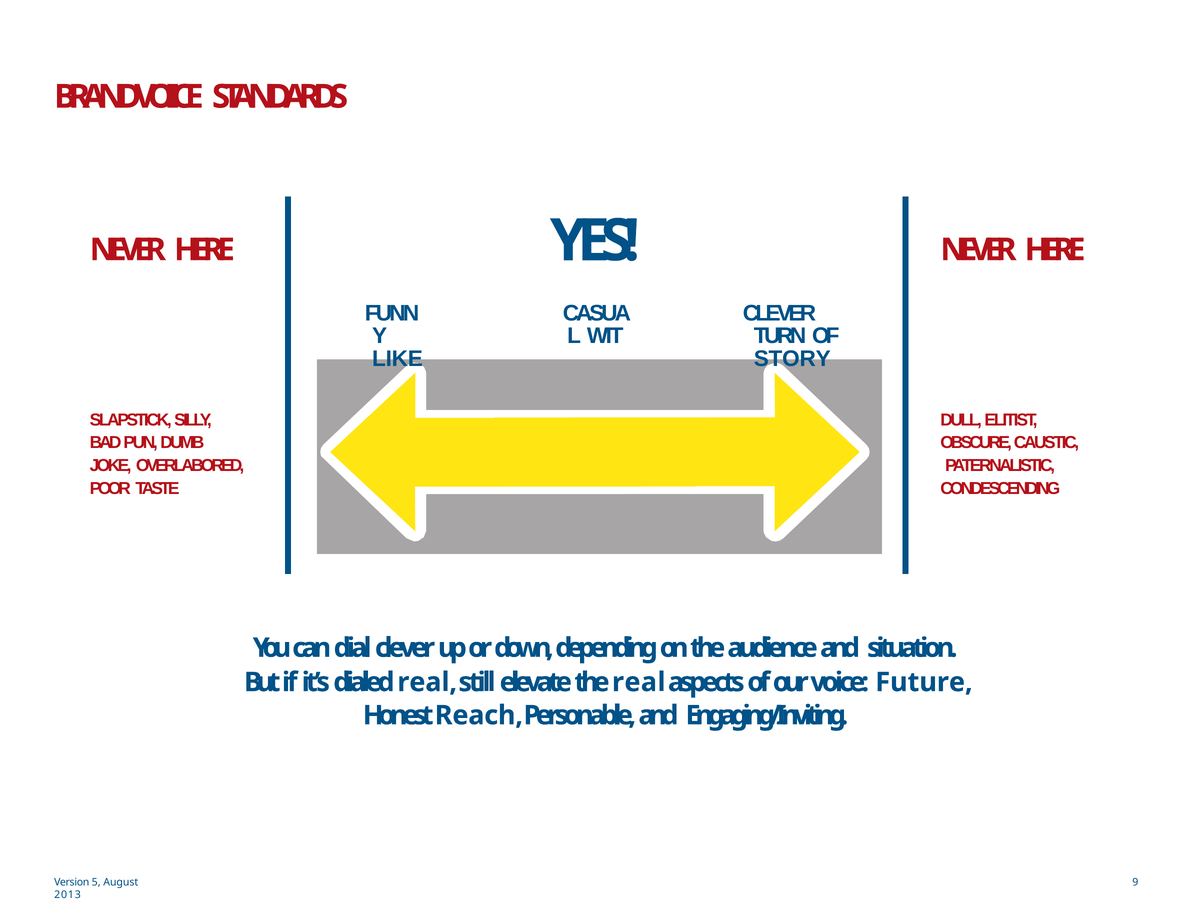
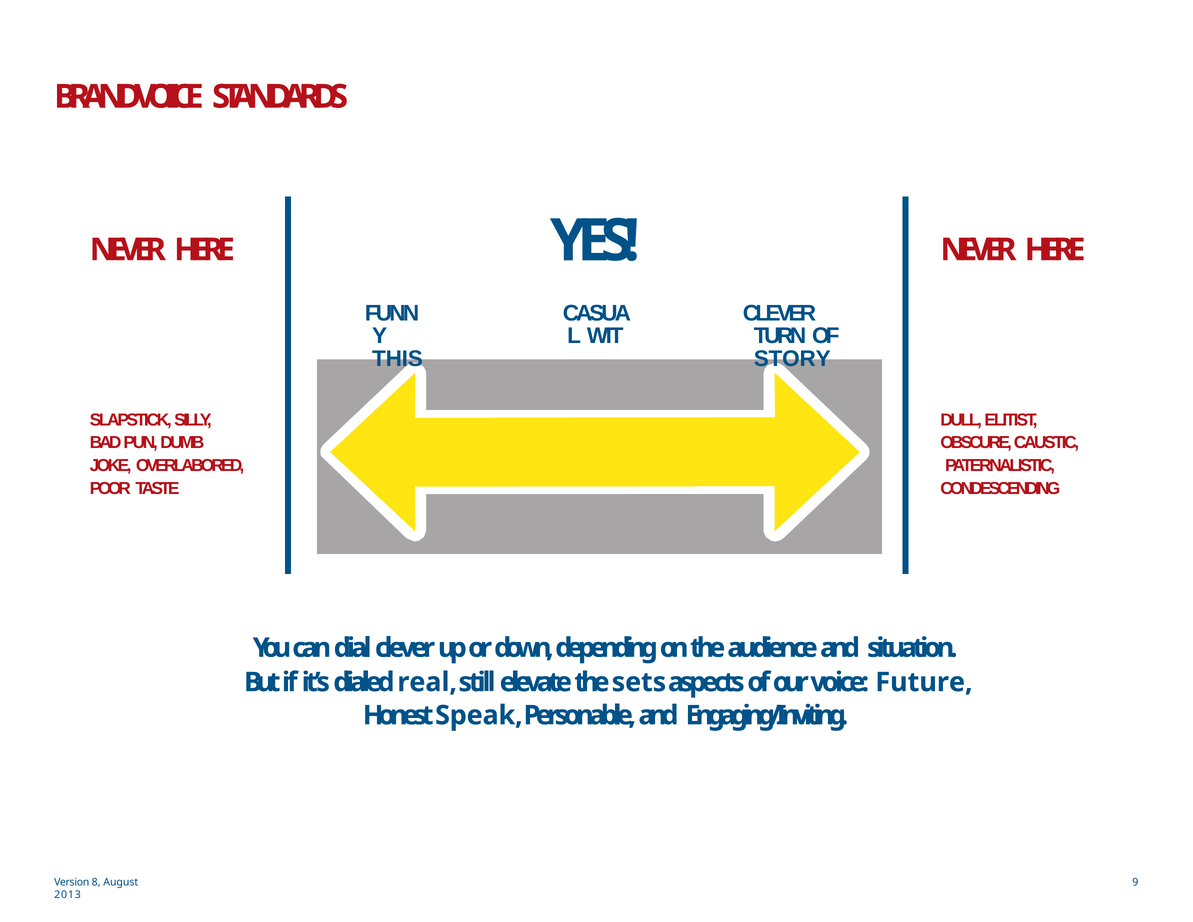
LIKE: LIKE -> THIS (397, 359)
the real: real -> sets (639, 682)
Reach: Reach -> Speak (479, 715)
5: 5 -> 8 (96, 882)
